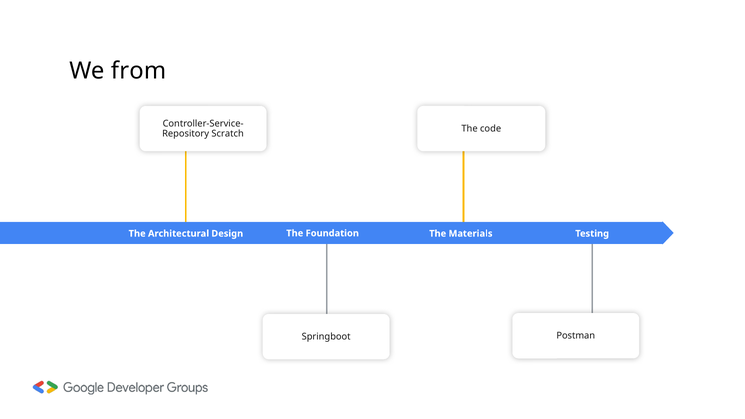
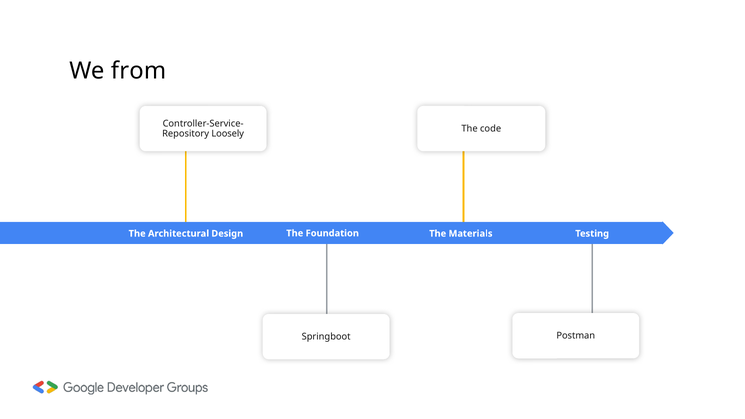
Scratch: Scratch -> Loosely (228, 134)
